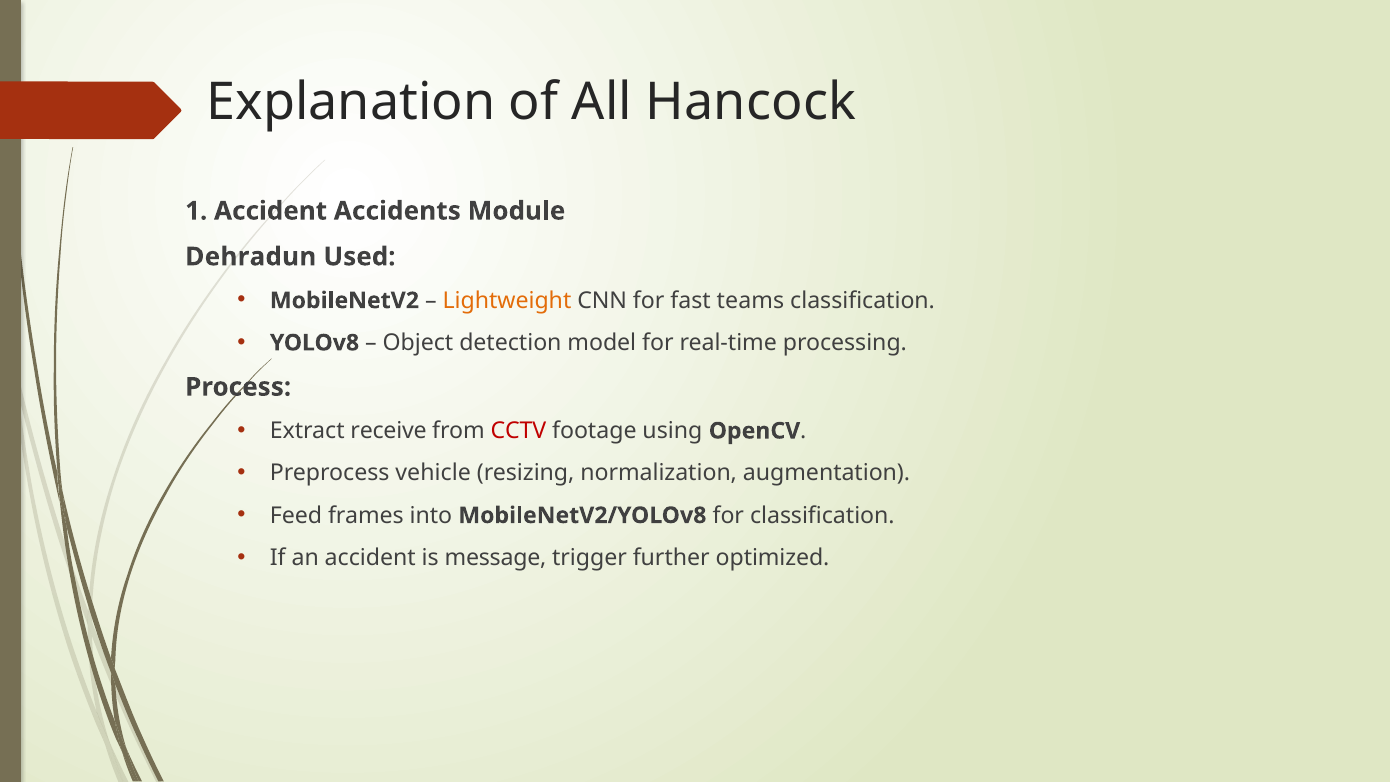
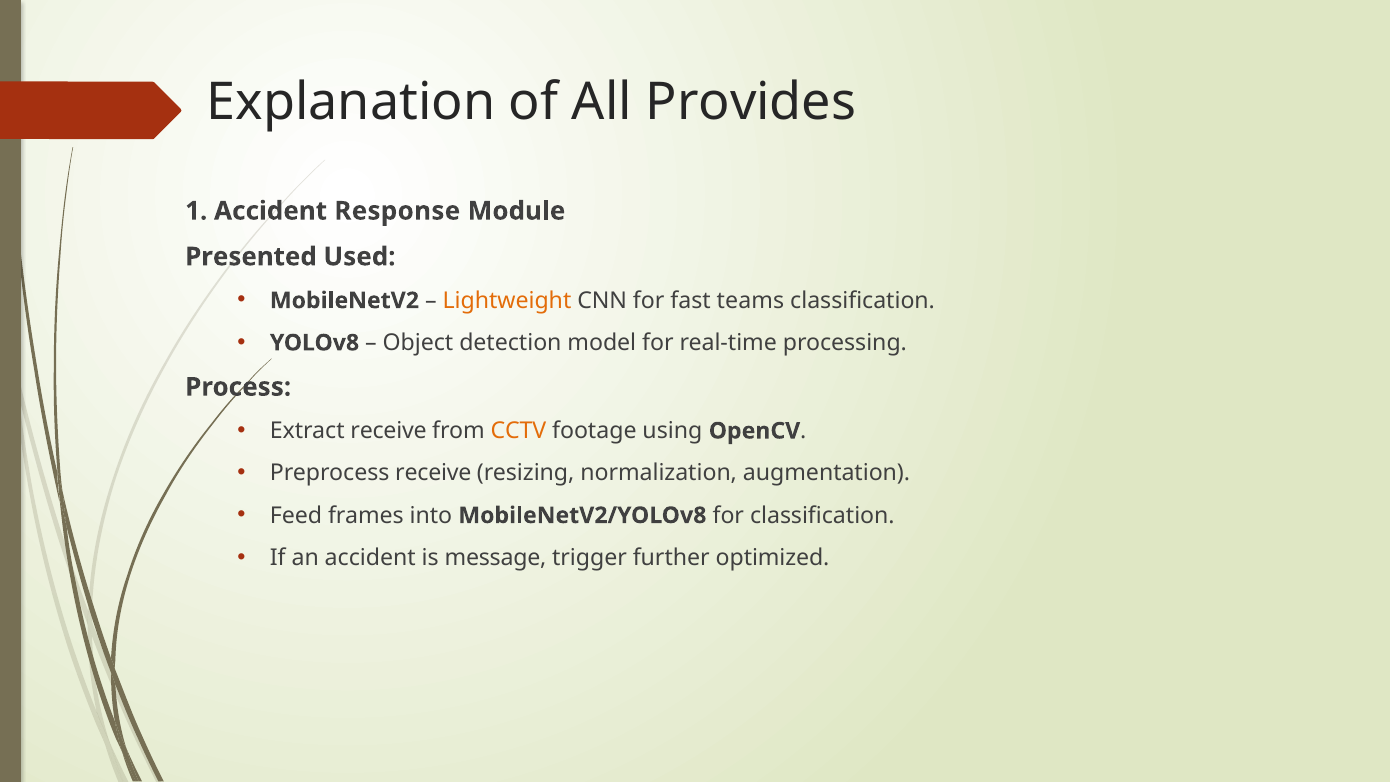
Hancock: Hancock -> Provides (751, 102)
Accidents: Accidents -> Response (397, 211)
Dehradun: Dehradun -> Presented (251, 257)
CCTV colour: red -> orange (519, 431)
Preprocess vehicle: vehicle -> receive (433, 473)
